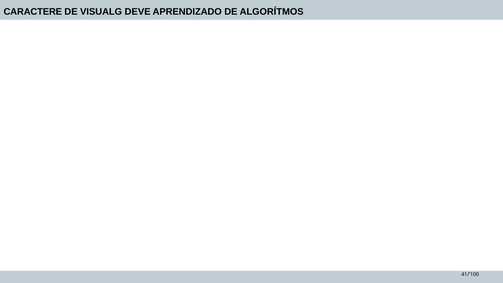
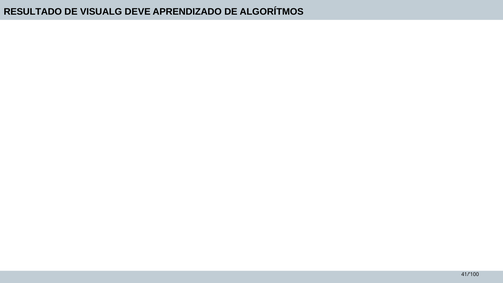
CARACTERE: CARACTERE -> RESULTADO (33, 12)
